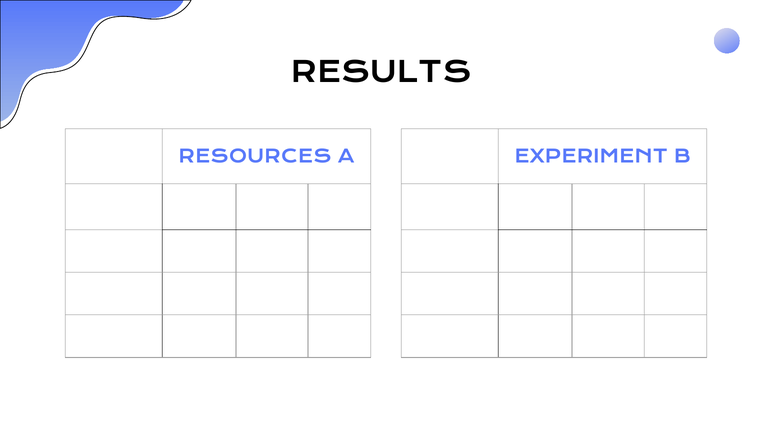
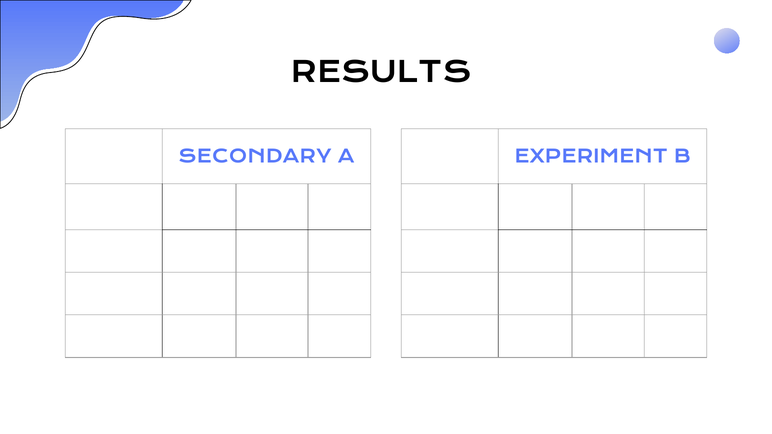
RESOURCES: RESOURCES -> SECONDARY (255, 157)
